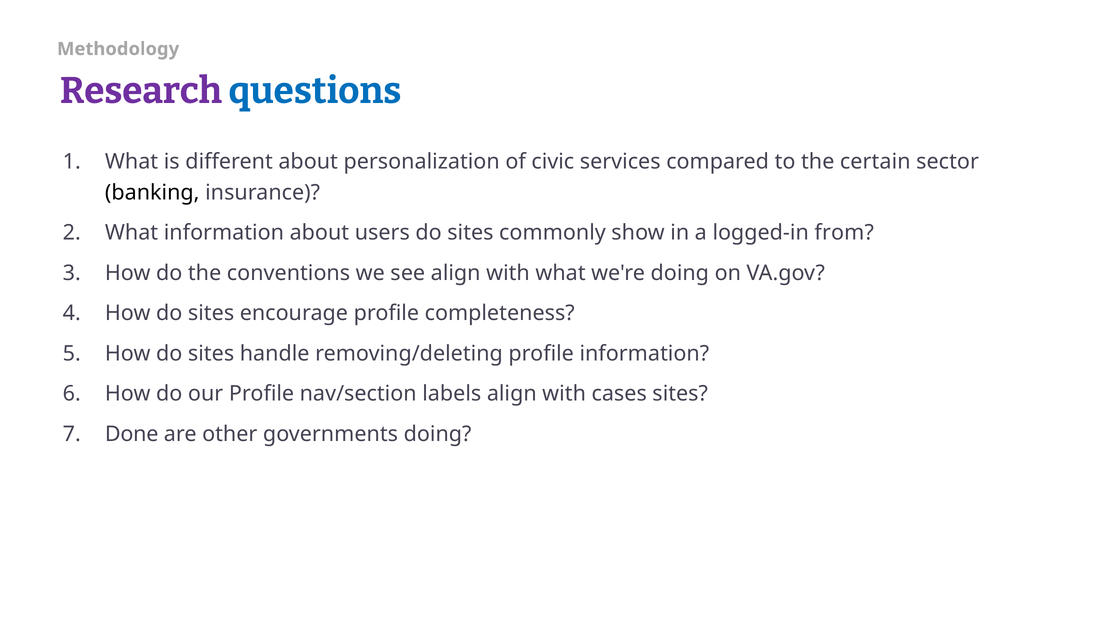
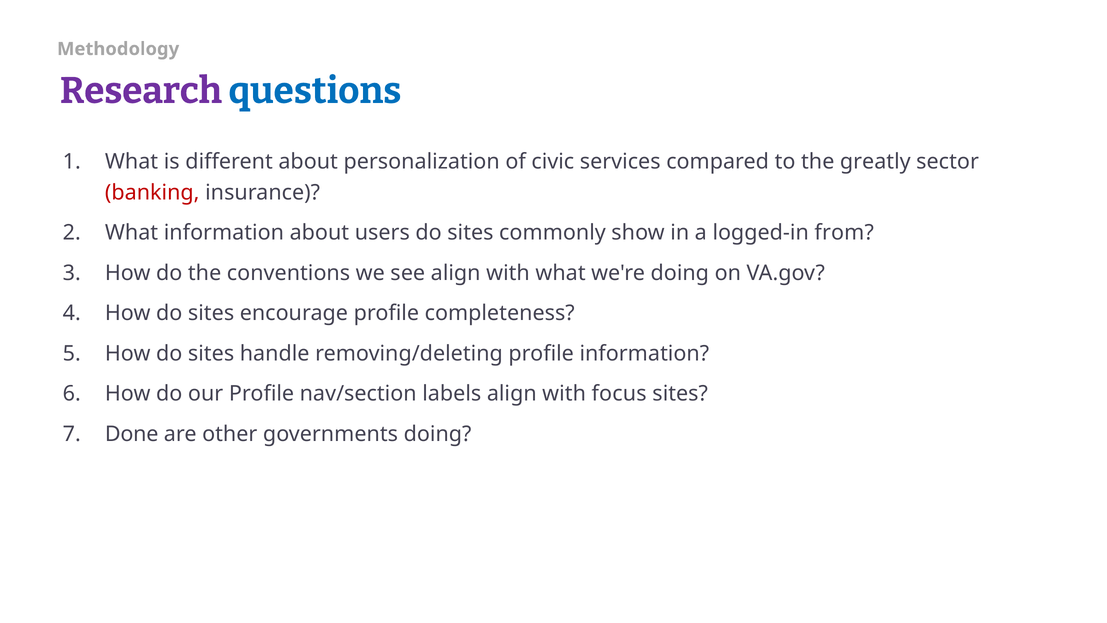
certain: certain -> greatly (875, 161)
banking colour: black -> red (152, 192)
cases: cases -> focus (619, 394)
